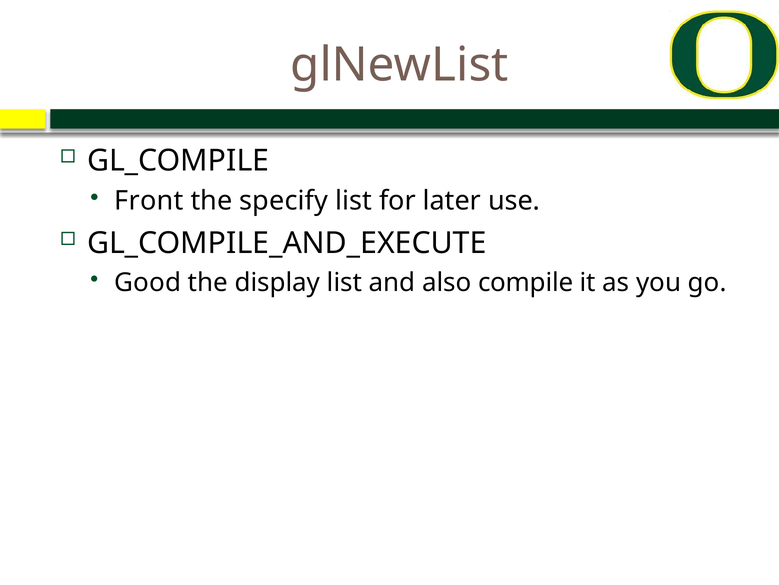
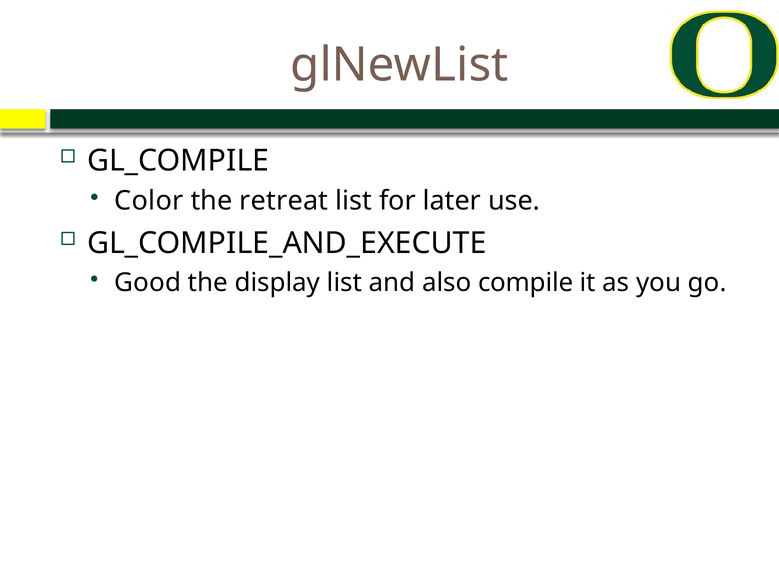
Front: Front -> Color (149, 201)
specify: specify -> retreat (284, 201)
